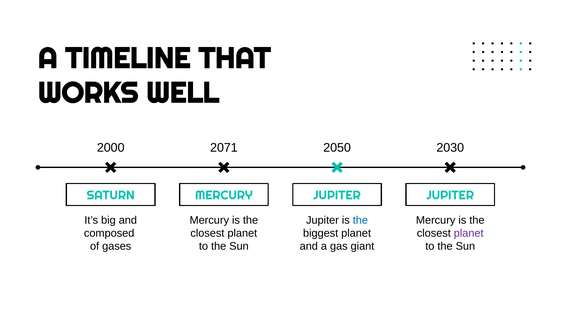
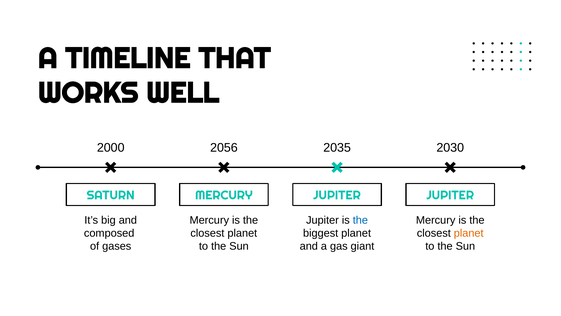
2071: 2071 -> 2056 (224, 147)
2050: 2050 -> 2035 (337, 147)
planet colour: purple -> orange (469, 233)
